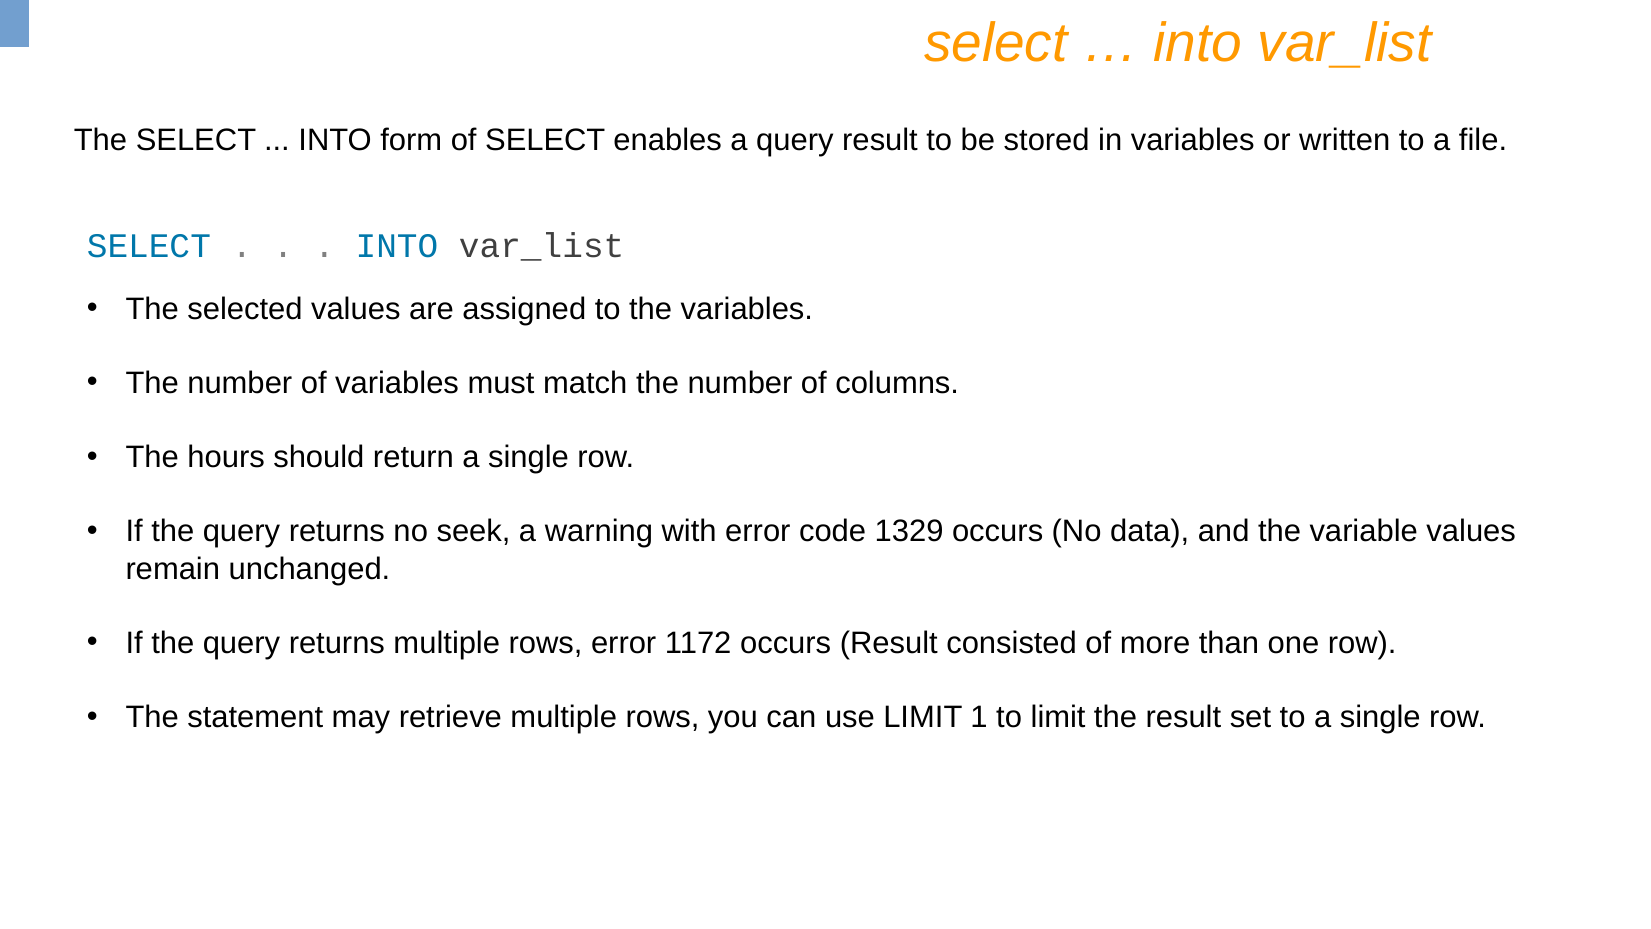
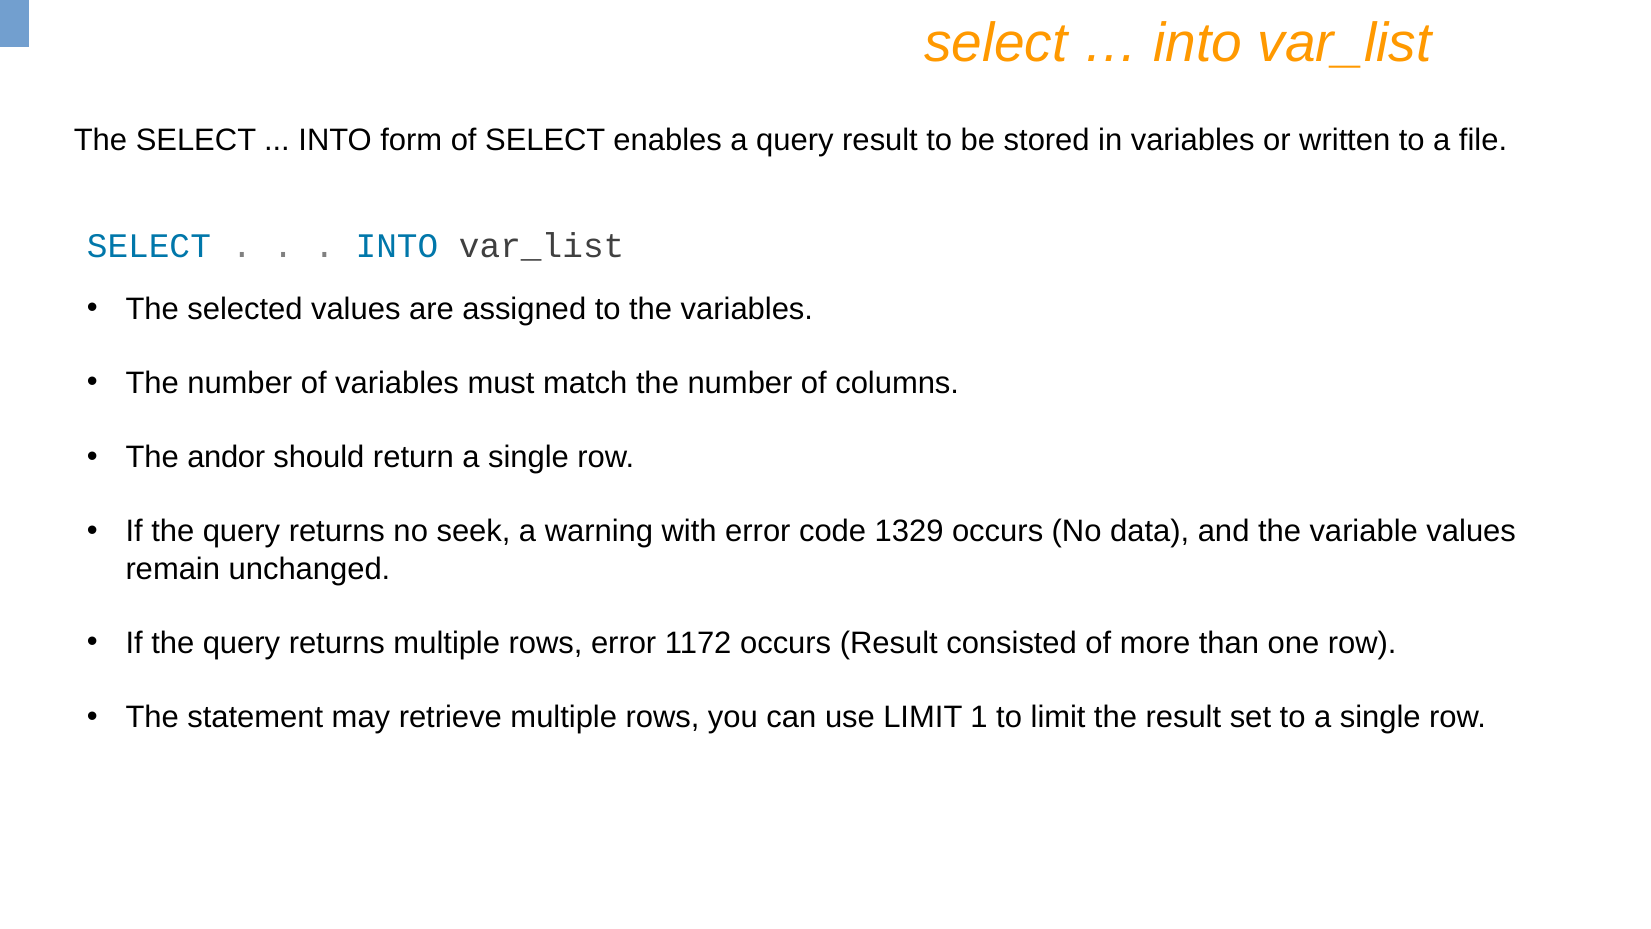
hours: hours -> andor (226, 457)
